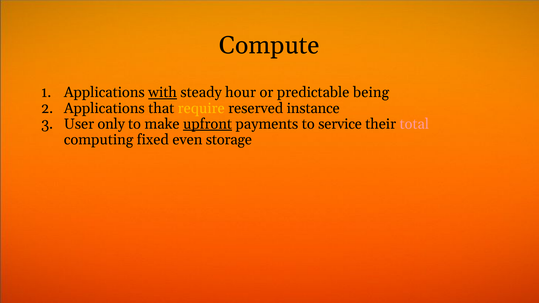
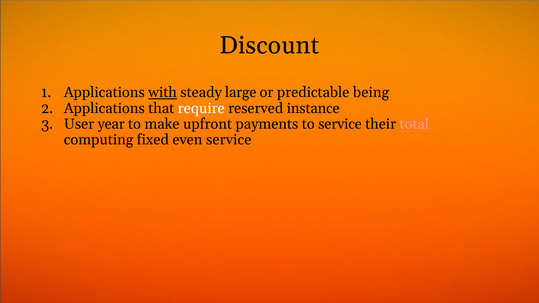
Compute: Compute -> Discount (269, 45)
hour: hour -> large (241, 93)
require colour: yellow -> white (201, 108)
only: only -> year (111, 124)
upfront underline: present -> none (208, 124)
even storage: storage -> service (229, 140)
